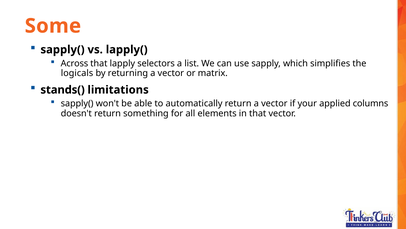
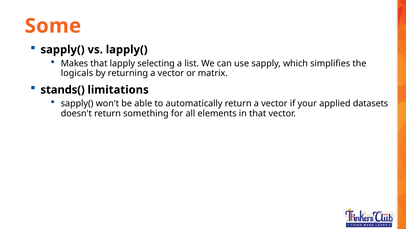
Across: Across -> Makes (74, 63)
selectors: selectors -> selecting (156, 63)
columns: columns -> datasets (371, 103)
